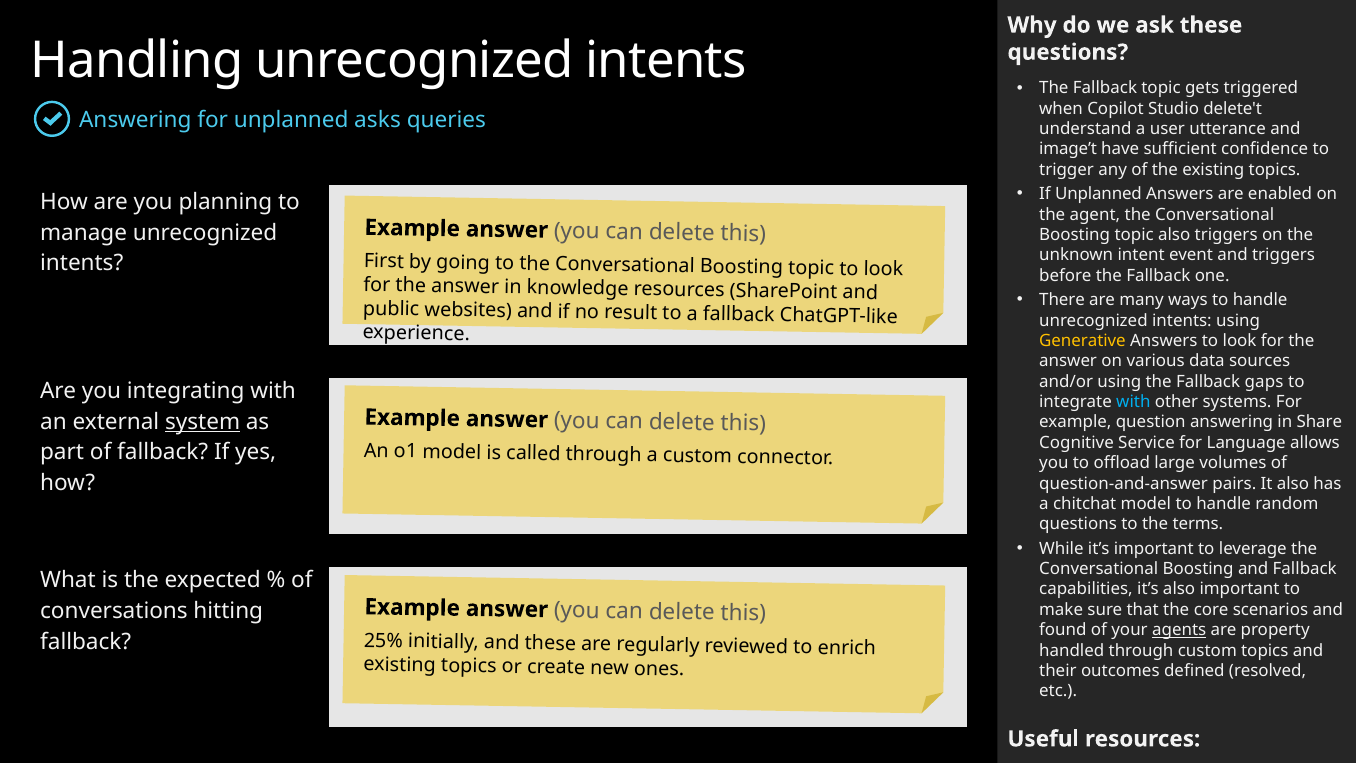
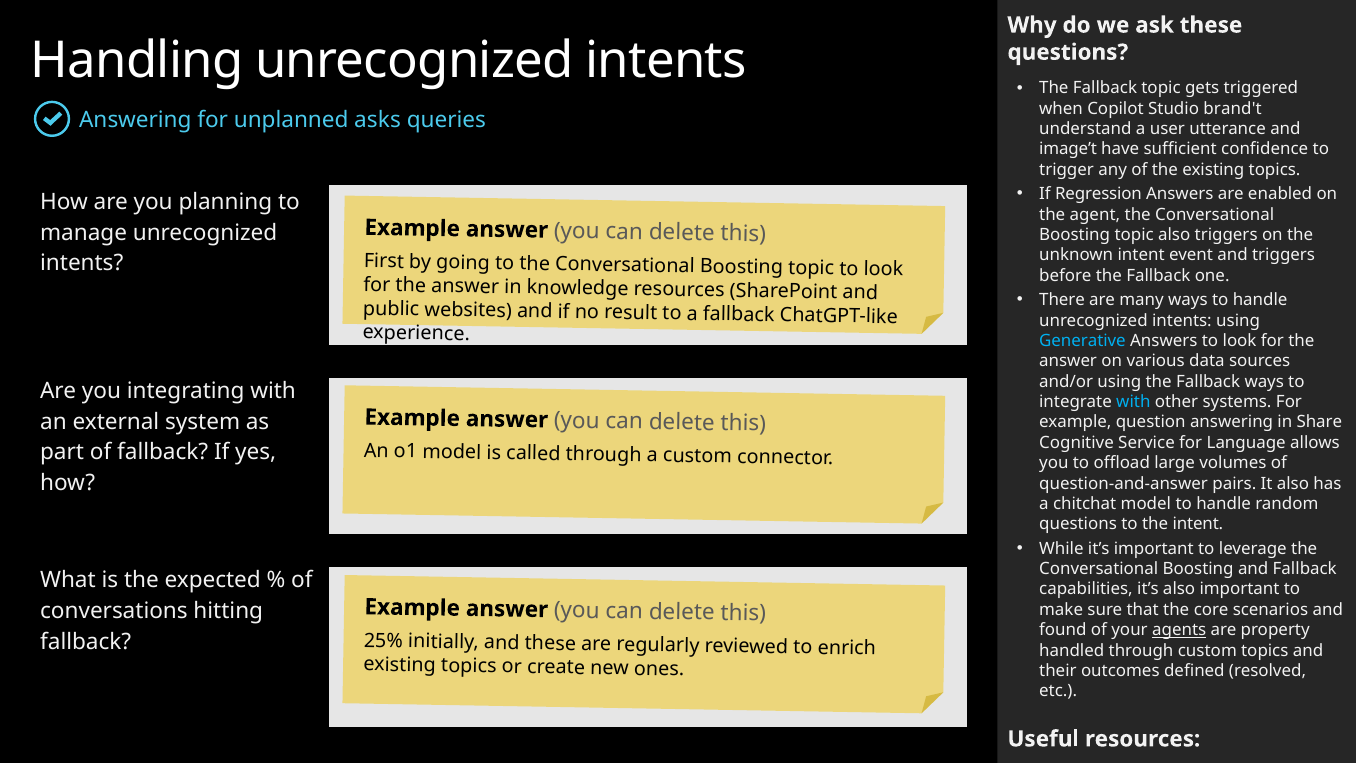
delete't: delete't -> brand't (1233, 109)
If Unplanned: Unplanned -> Regression (1098, 194)
Generative colour: yellow -> light blue (1083, 341)
Fallback gaps: gaps -> ways (1264, 382)
system underline: present -> none (203, 422)
the terms: terms -> intent (1198, 524)
